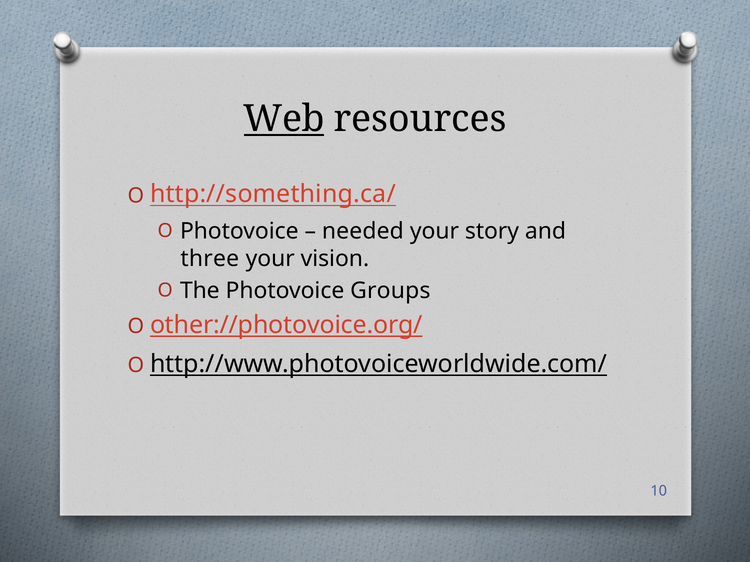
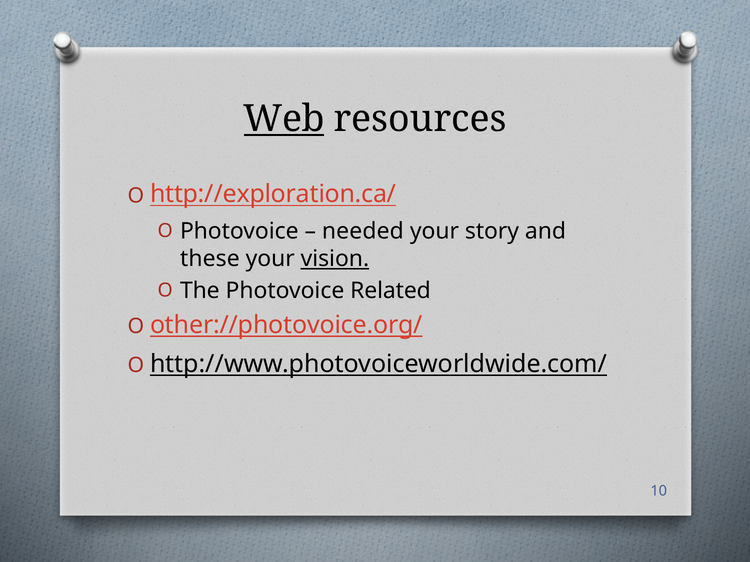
http://something.ca/: http://something.ca/ -> http://exploration.ca/ (273, 194)
three: three -> these (210, 259)
vision underline: none -> present (335, 259)
Groups: Groups -> Related (390, 291)
